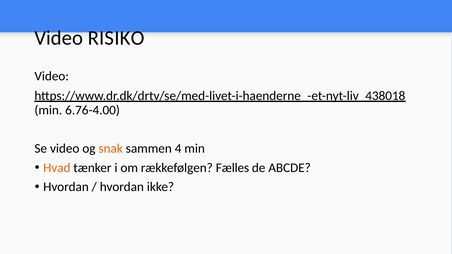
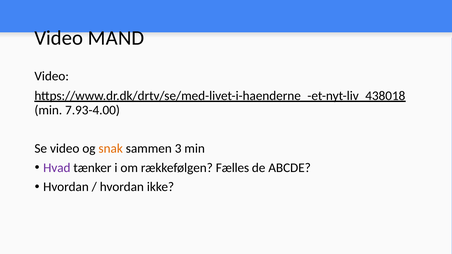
RISIKO: RISIKO -> MAND (116, 38)
6.76-4.00: 6.76-4.00 -> 7.93-4.00 (93, 110)
4: 4 -> 3 (178, 149)
Hvad colour: orange -> purple (57, 168)
